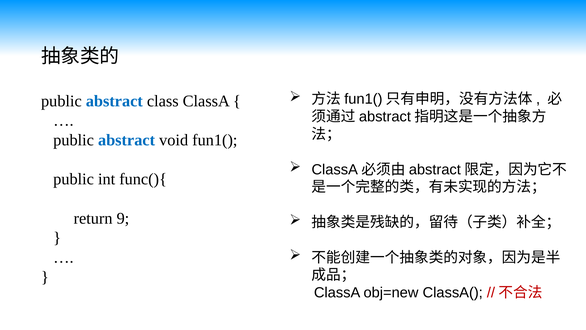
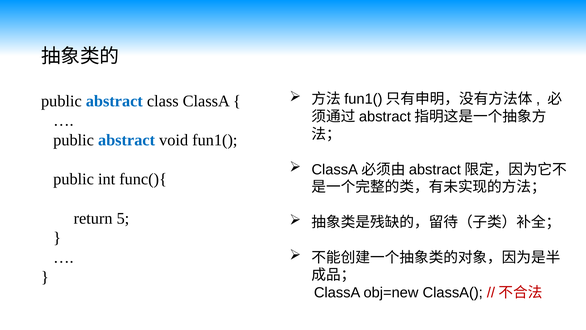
9: 9 -> 5 (123, 218)
